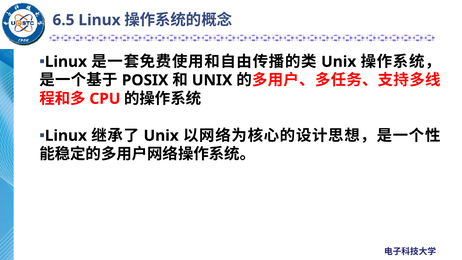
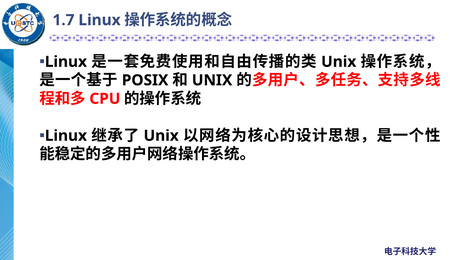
6.5: 6.5 -> 1.7 (63, 20)
